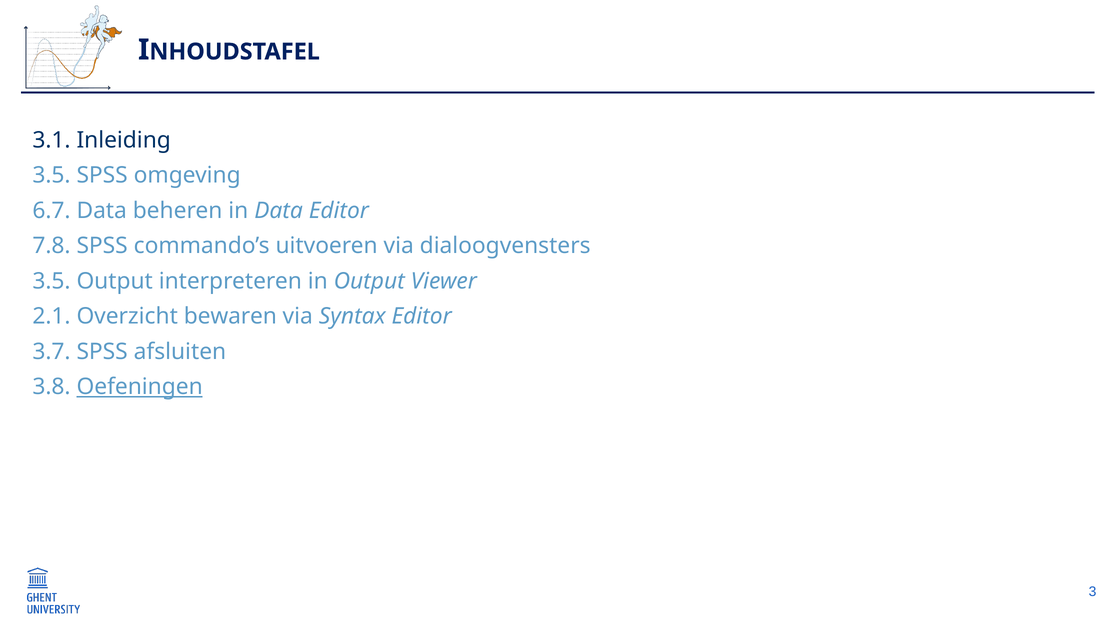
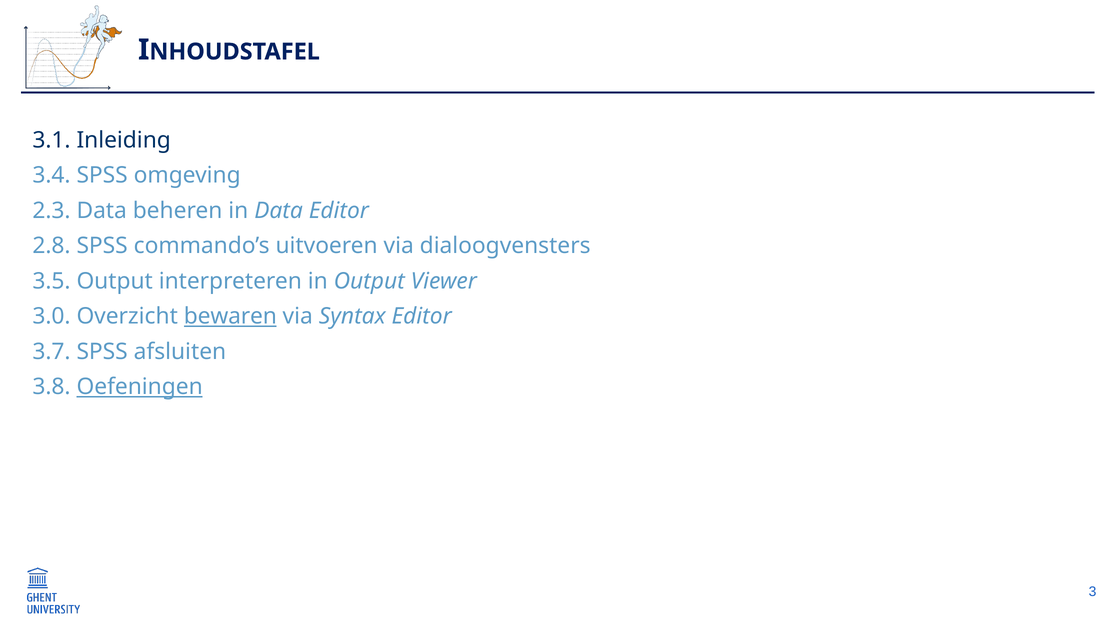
3.5: 3.5 -> 3.4 (52, 175)
6.7: 6.7 -> 2.3 (52, 211)
7.8: 7.8 -> 2.8 (52, 246)
2.1: 2.1 -> 3.0 (52, 317)
bewaren underline: none -> present (230, 317)
